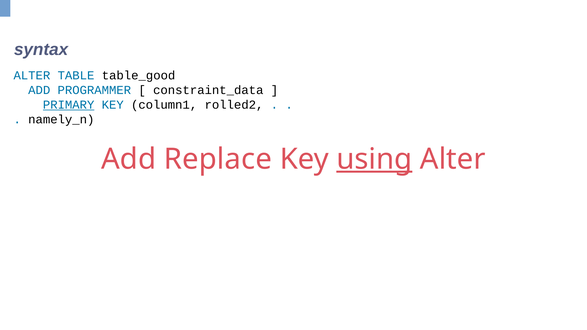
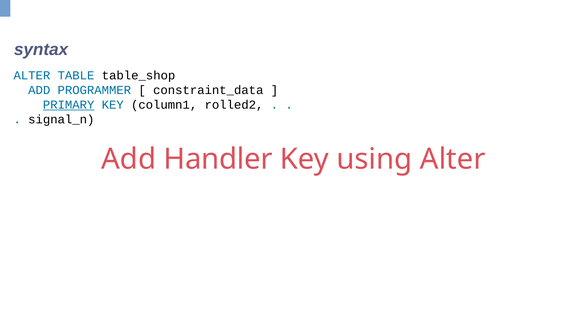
table_good: table_good -> table_shop (139, 76)
namely_n: namely_n -> signal_n (61, 120)
Replace: Replace -> Handler (218, 159)
using underline: present -> none (374, 159)
